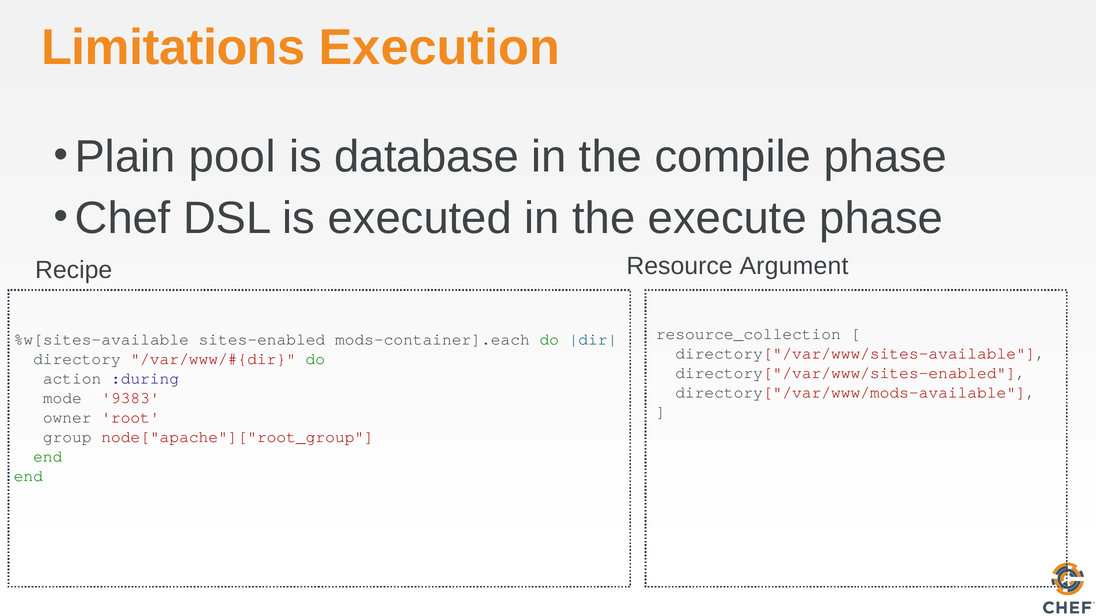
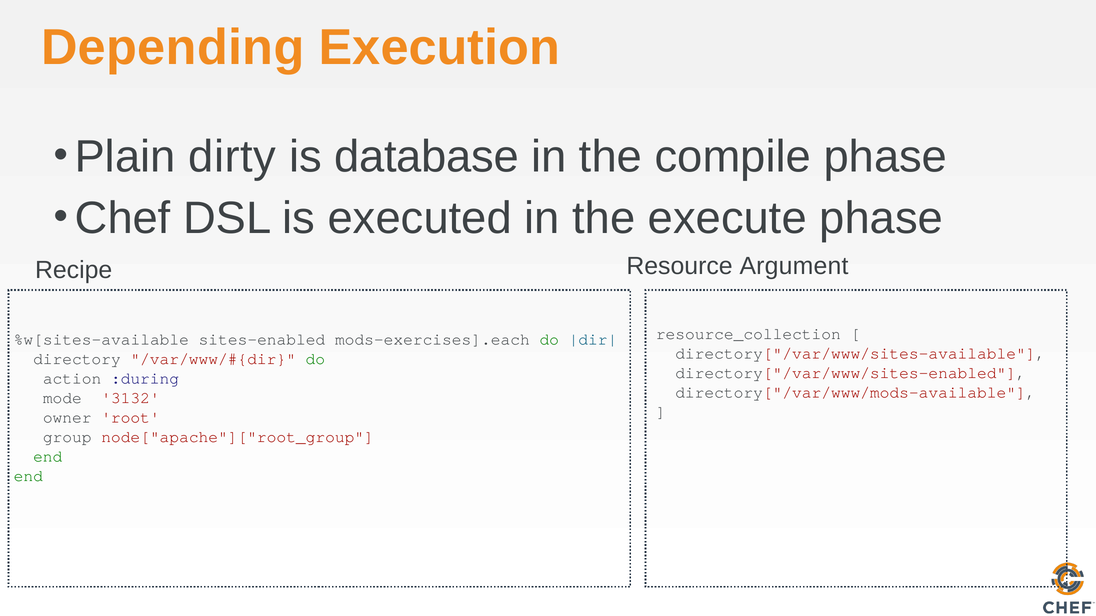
Limitations: Limitations -> Depending (173, 48)
pool: pool -> dirty (232, 157)
mods-container].each: mods-container].each -> mods-exercises].each (432, 340)
9383: 9383 -> 3132 (130, 398)
